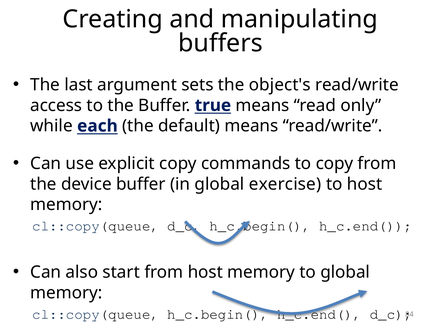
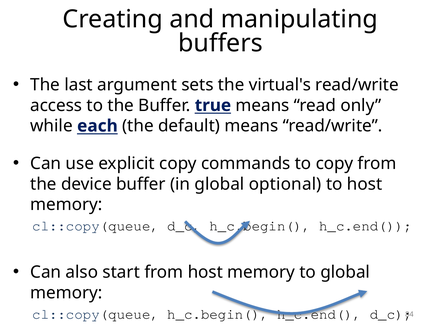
object's: object's -> virtual's (280, 85)
exercise: exercise -> optional (285, 184)
